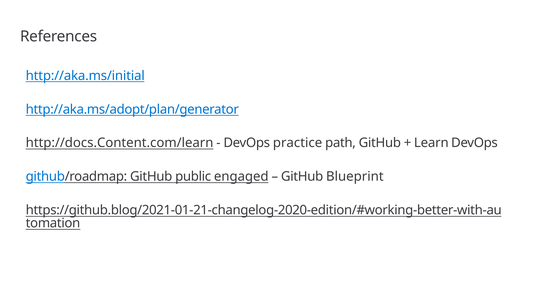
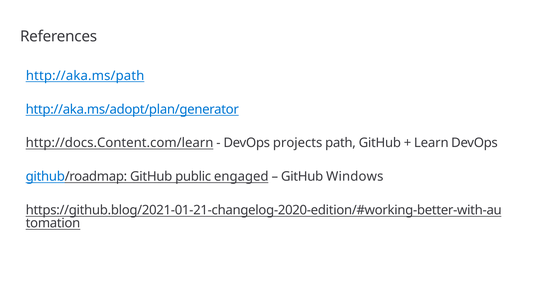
http://aka.ms/initial: http://aka.ms/initial -> http://aka.ms/path (85, 76)
practice: practice -> projects (298, 143)
Blueprint: Blueprint -> Windows (355, 177)
